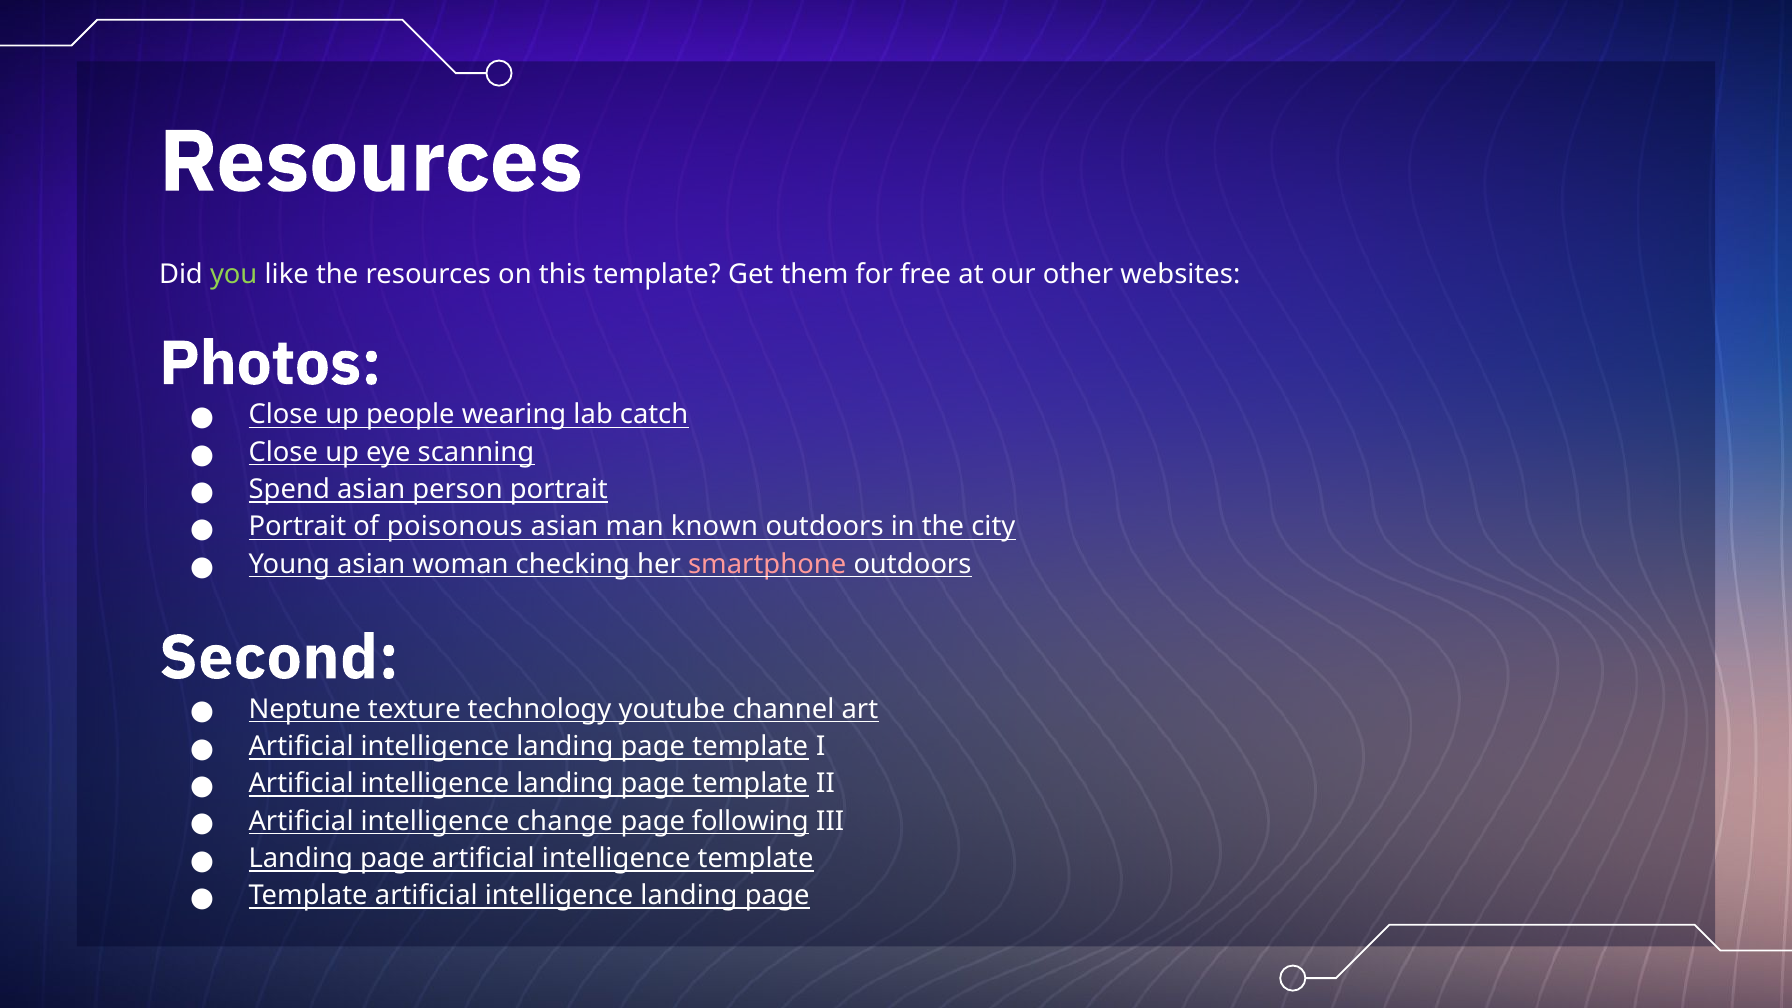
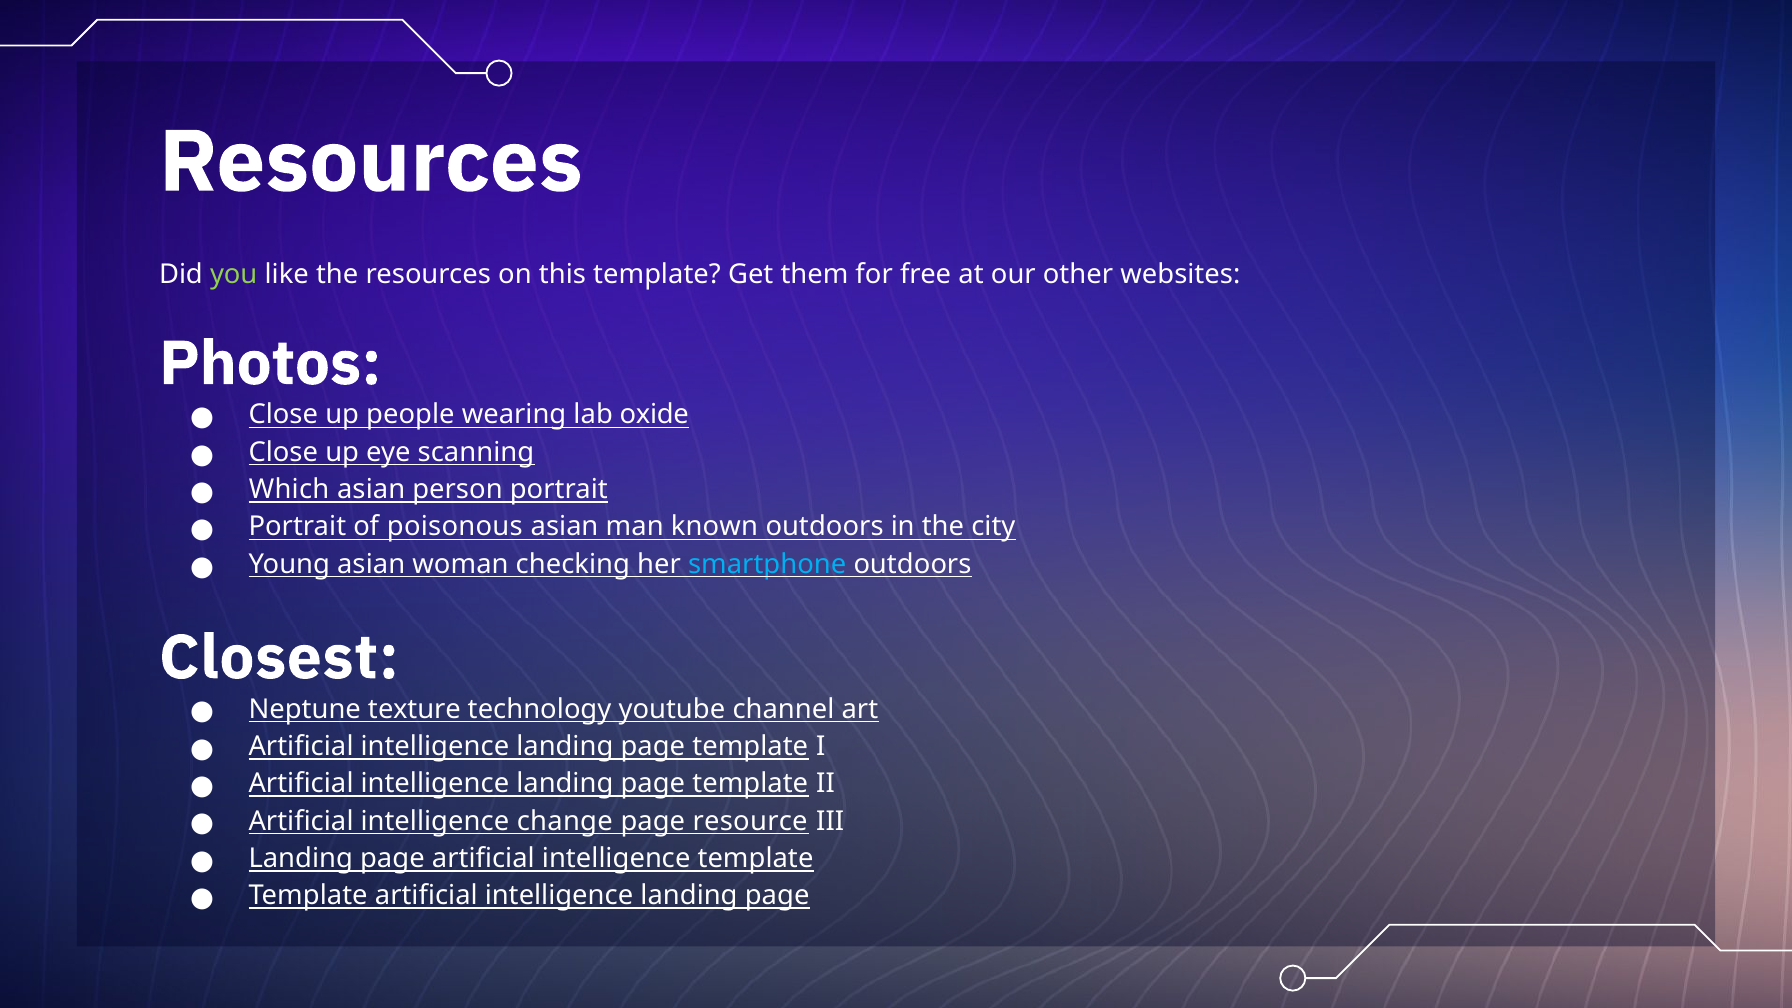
catch: catch -> oxide (654, 415)
Spend: Spend -> Which (289, 490)
smartphone colour: pink -> light blue (767, 564)
Second: Second -> Closest (279, 658)
following: following -> resource (750, 821)
